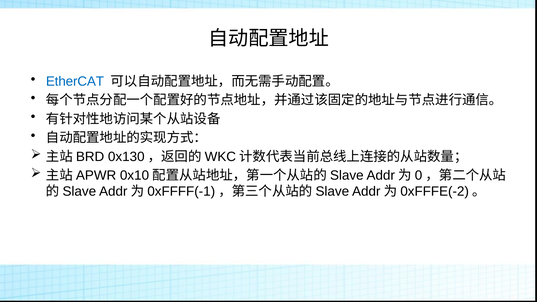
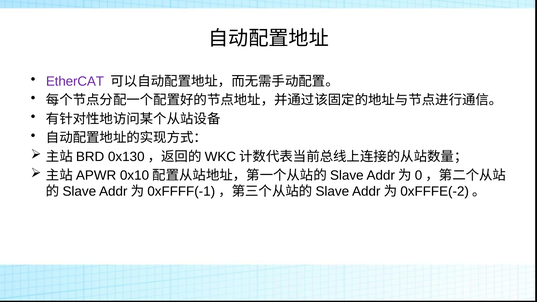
EtherCAT colour: blue -> purple (75, 81)
